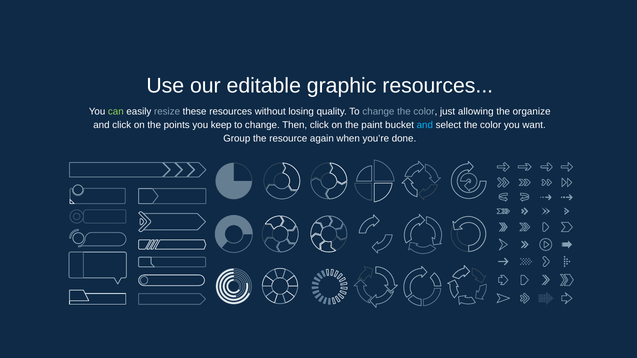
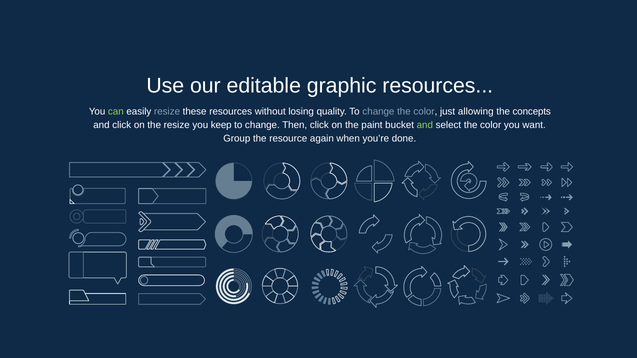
organize: organize -> concepts (532, 112)
the points: points -> resize (177, 125)
and colour: light blue -> light green (425, 125)
